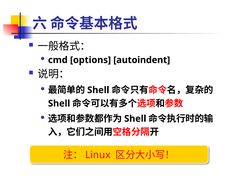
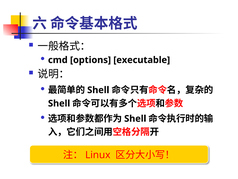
autoindent: autoindent -> executable (142, 60)
